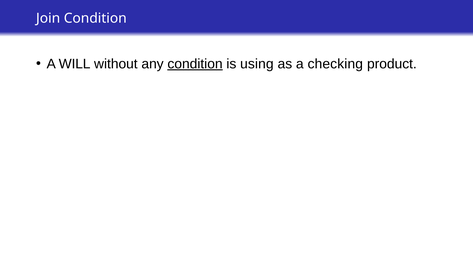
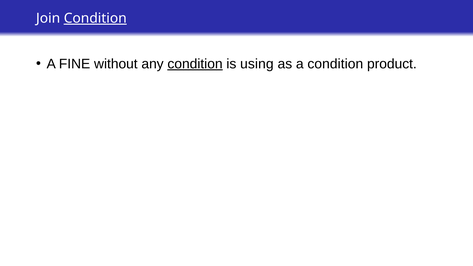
Condition underline: none -> present (95, 18)
WILL: WILL -> FINE (75, 64)
a checking: checking -> condition (335, 64)
